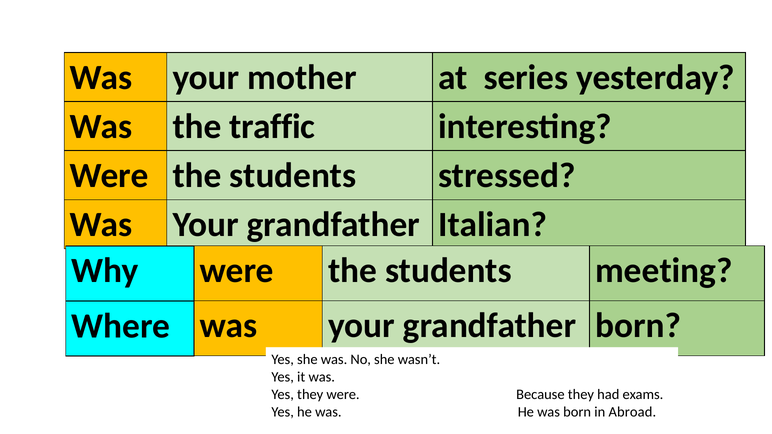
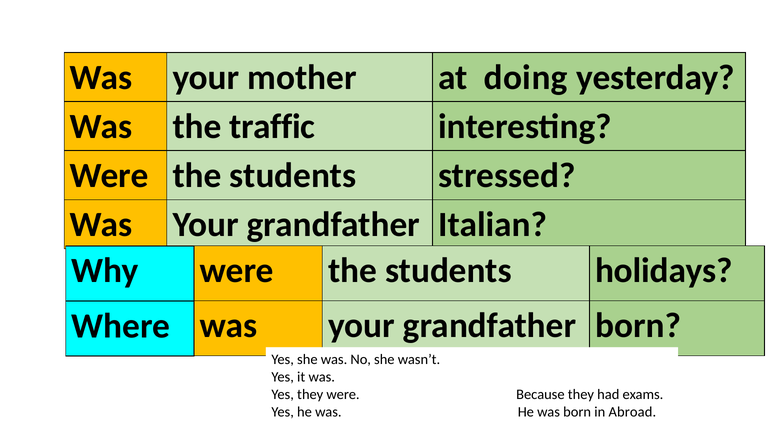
series: series -> doing (526, 77)
meeting: meeting -> holidays (664, 271)
